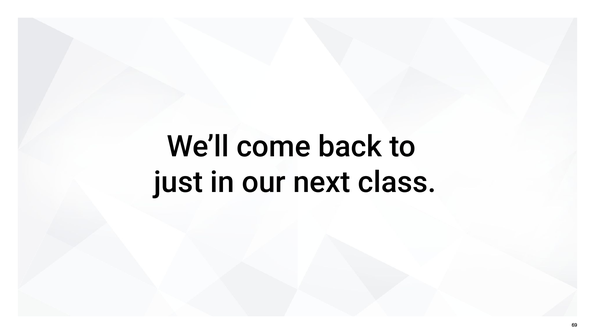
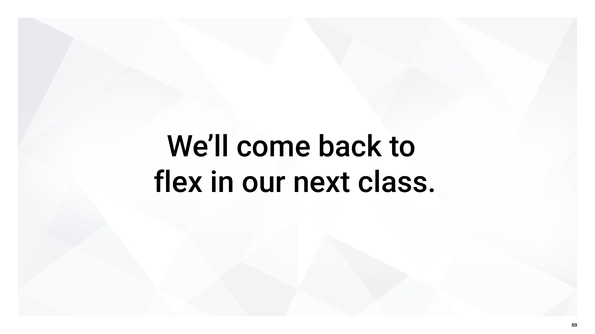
just: just -> flex (178, 183)
